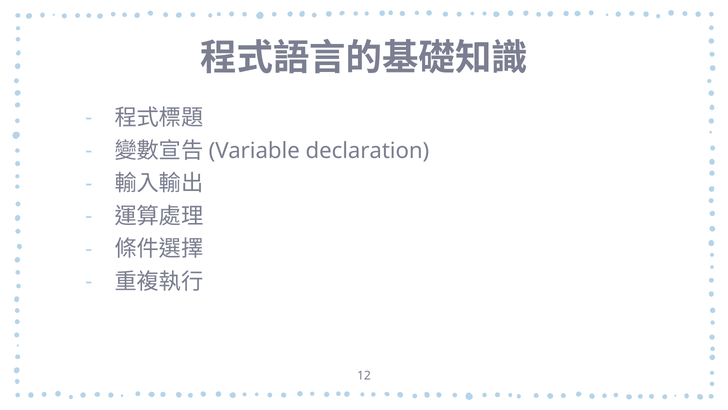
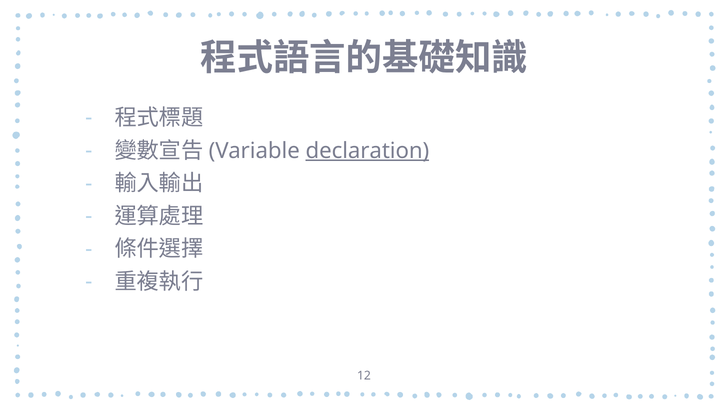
declaration underline: none -> present (367, 150)
